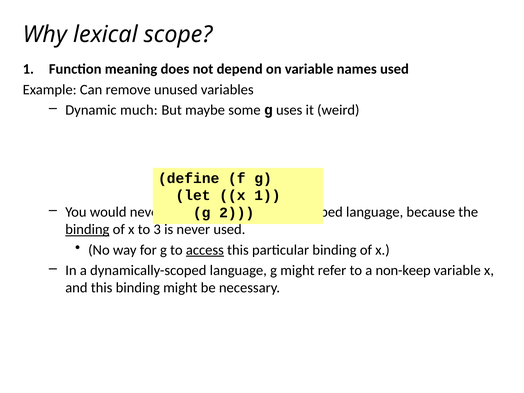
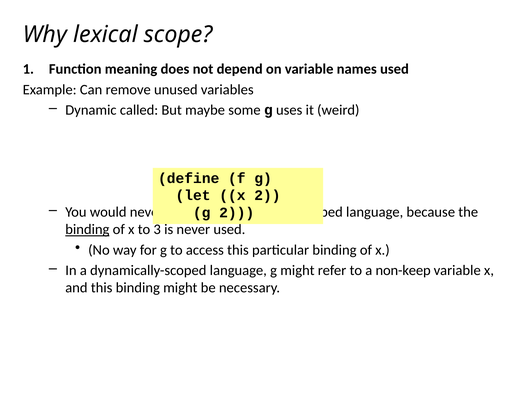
much: much -> called (139, 110)
x 1: 1 -> 2 (267, 195)
access underline: present -> none (205, 250)
